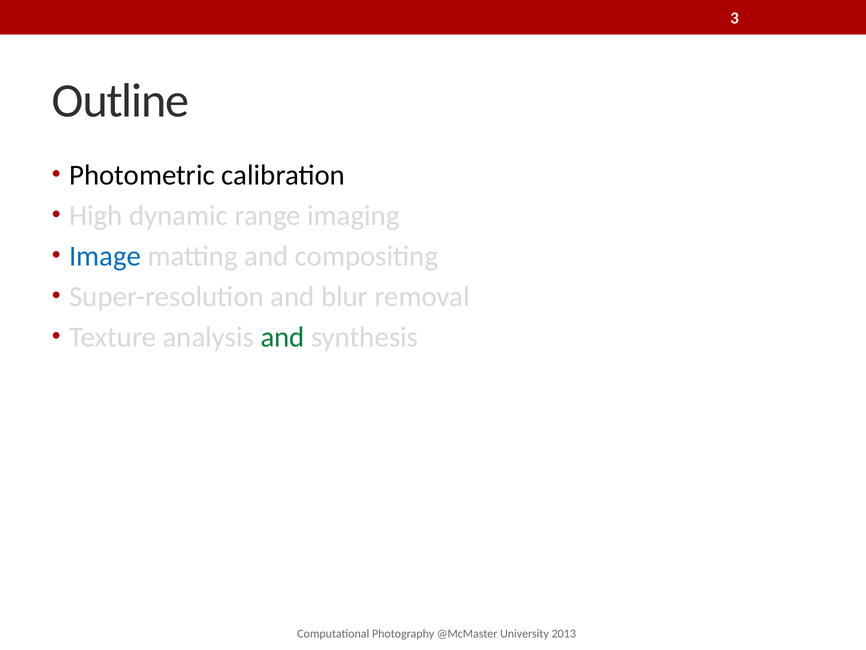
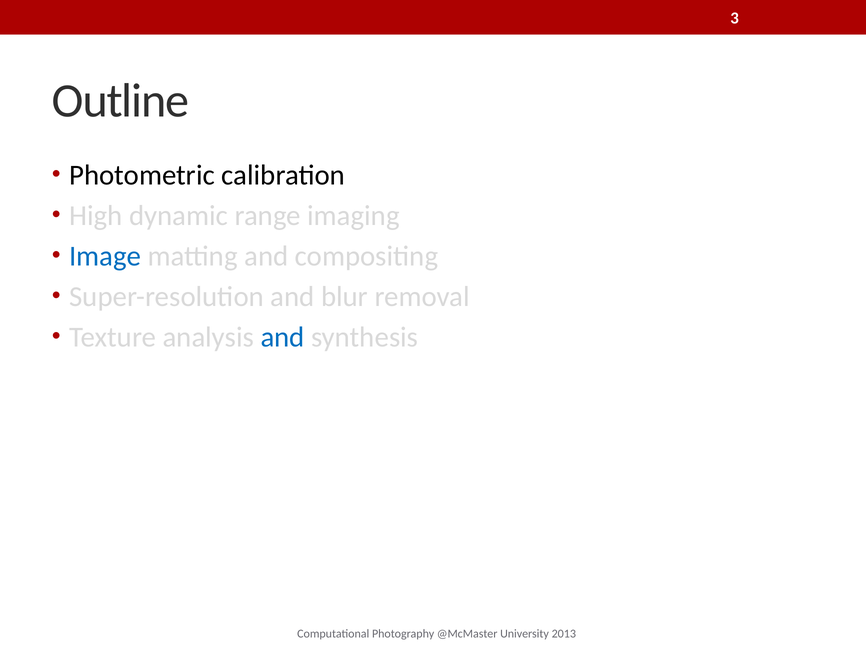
and colour: green -> blue (283, 337)
